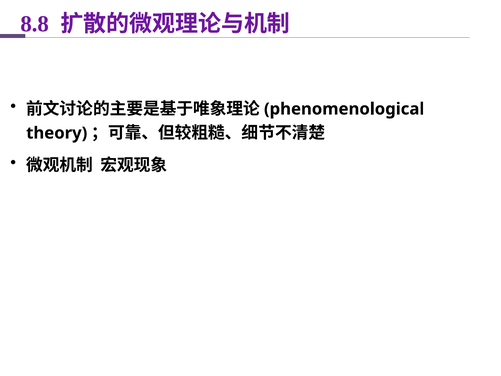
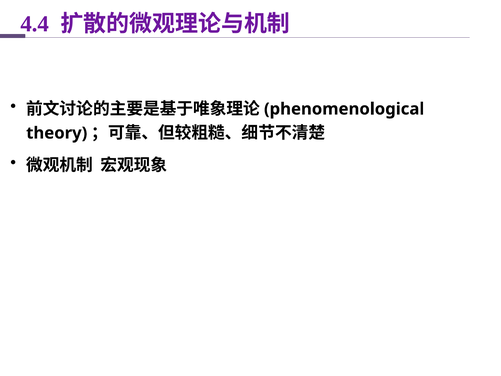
8.8: 8.8 -> 4.4 (35, 24)
